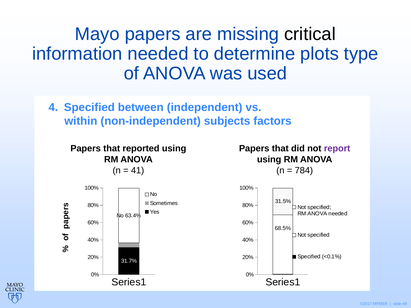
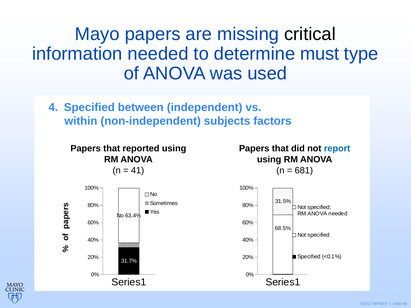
plots: plots -> must (320, 54)
report colour: purple -> blue (337, 149)
784: 784 -> 681 (304, 170)
